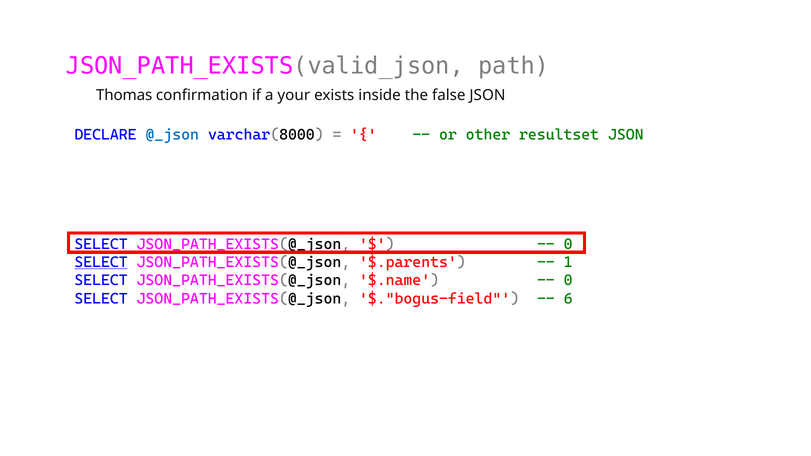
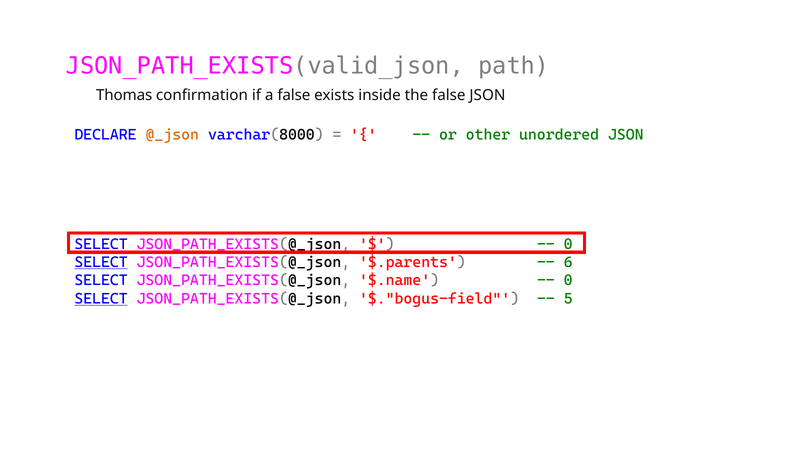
a your: your -> false (294, 95)
@_json colour: blue -> orange (172, 135)
resultset: resultset -> unordered (559, 135)
1: 1 -> 6 (568, 262)
SELECT underline: none -> present (101, 299)
6: 6 -> 5 (568, 299)
